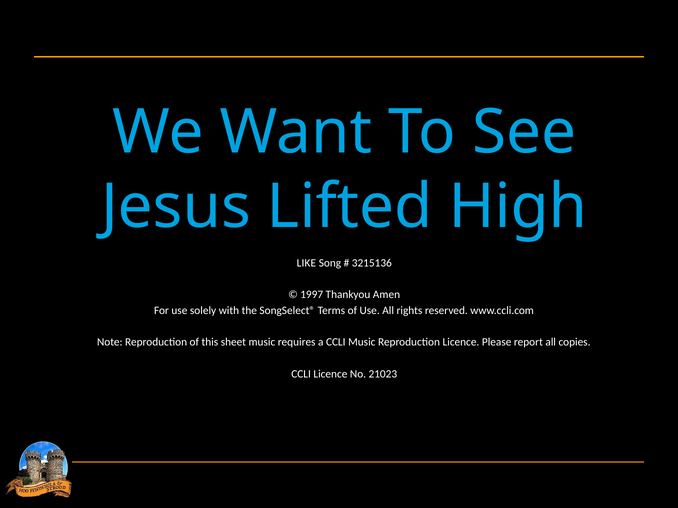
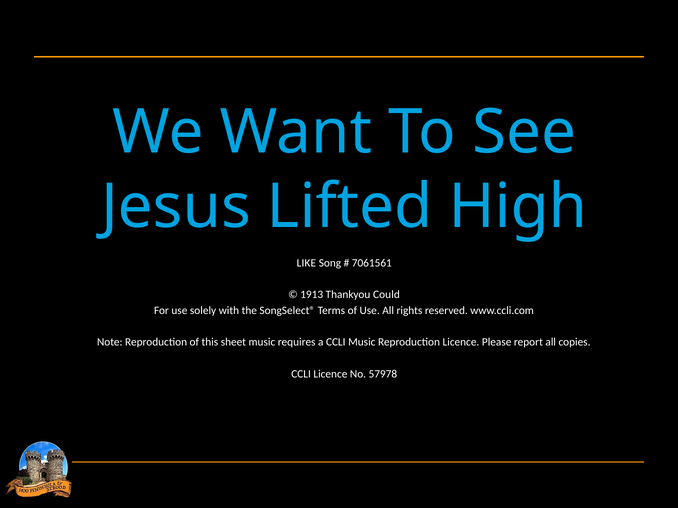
3215136: 3215136 -> 7061561 (372, 263)
1997: 1997 -> 1913 (312, 295)
Amen: Amen -> Could (386, 295)
21023: 21023 -> 57978 (383, 374)
